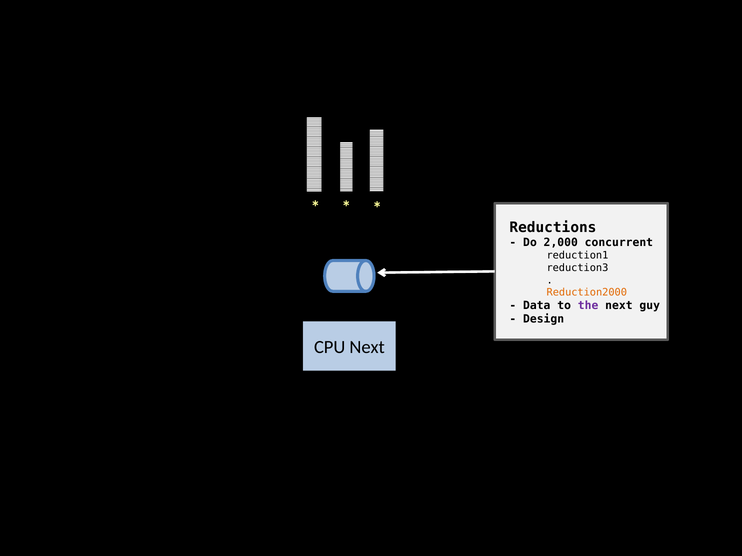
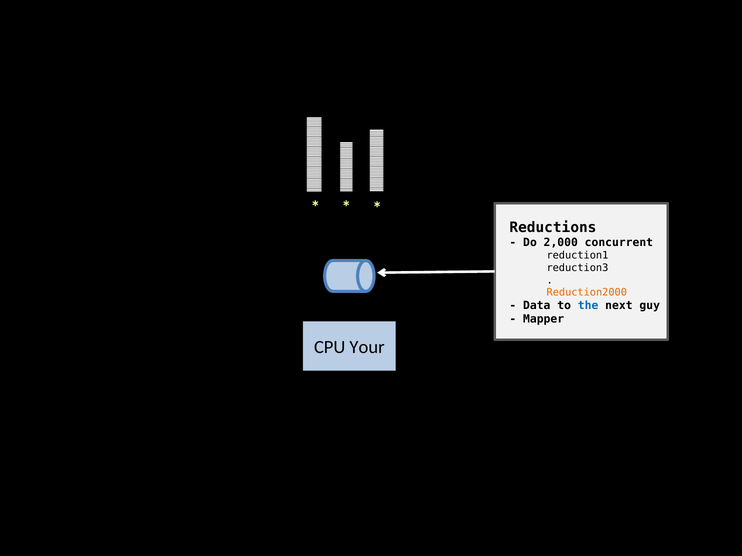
the colour: purple -> blue (588, 306)
Design: Design -> Mapper (544, 319)
CPU Next: Next -> Your (367, 348)
